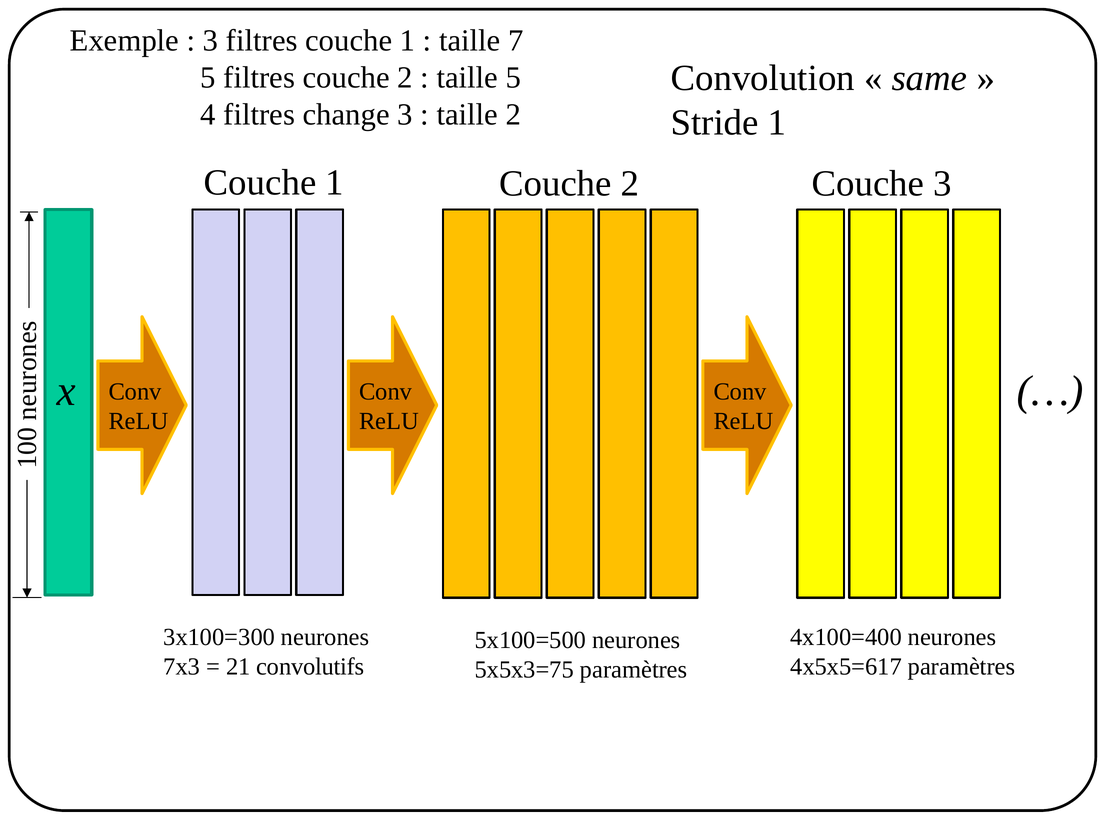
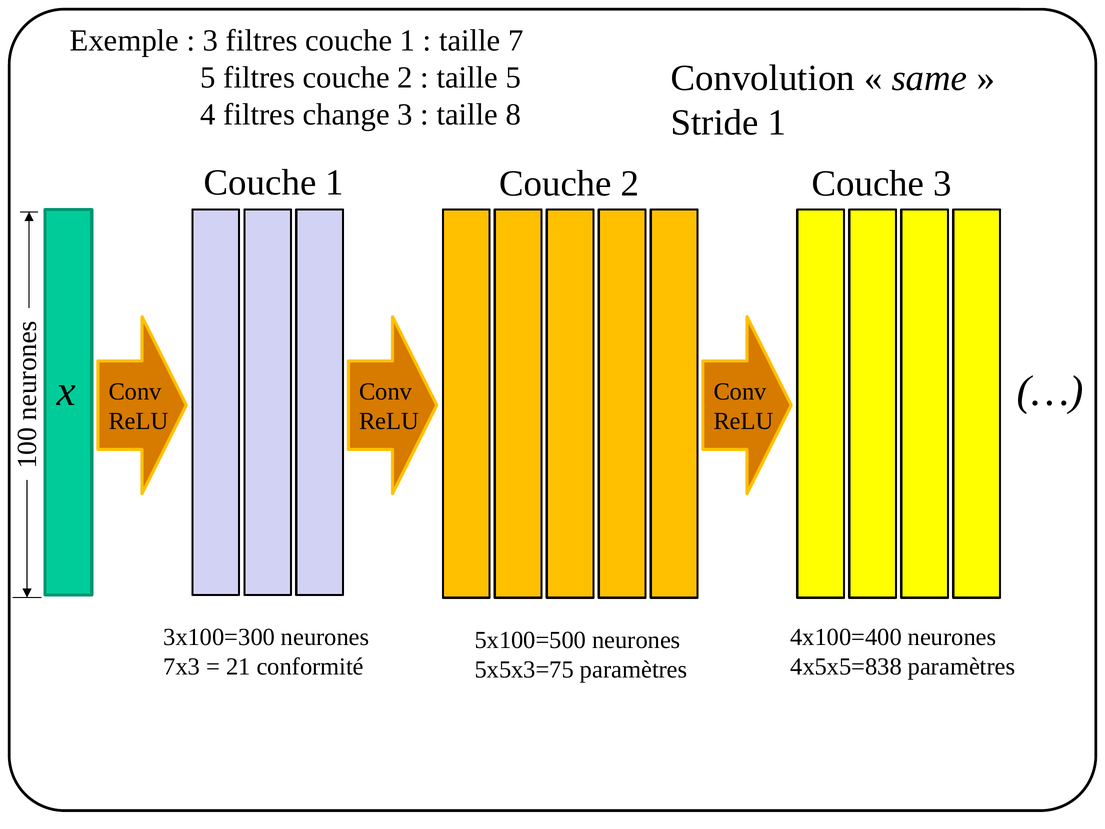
taille 2: 2 -> 8 (513, 114)
4x5x5=617: 4x5x5=617 -> 4x5x5=838 (846, 666)
convolutifs: convolutifs -> conformité (310, 667)
